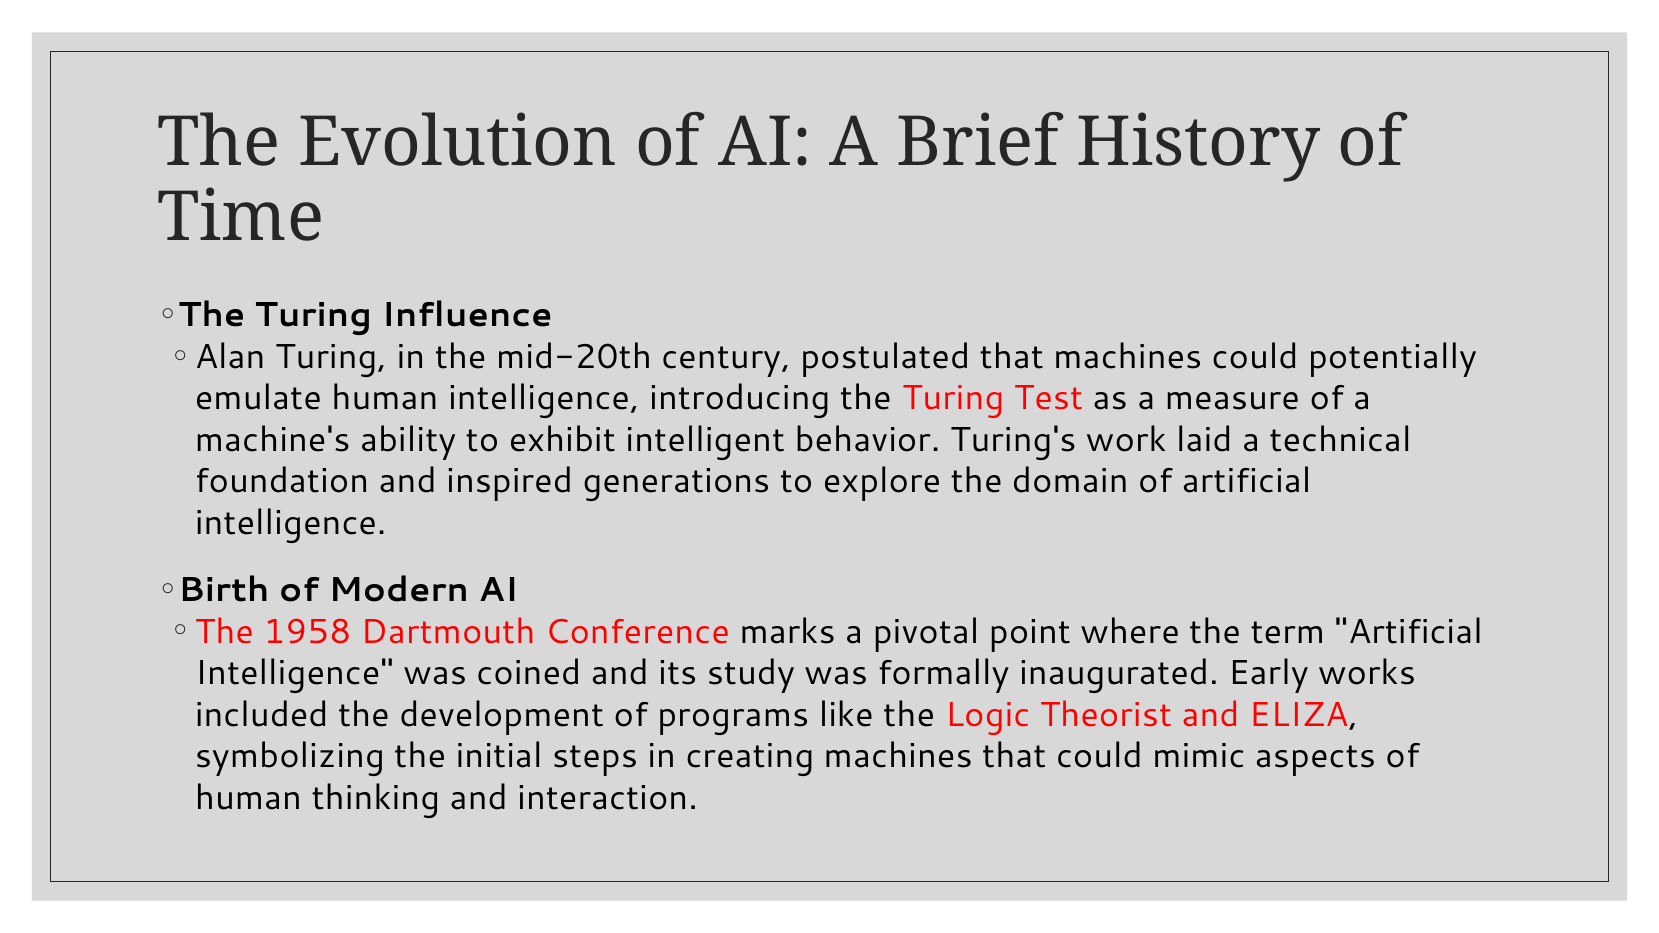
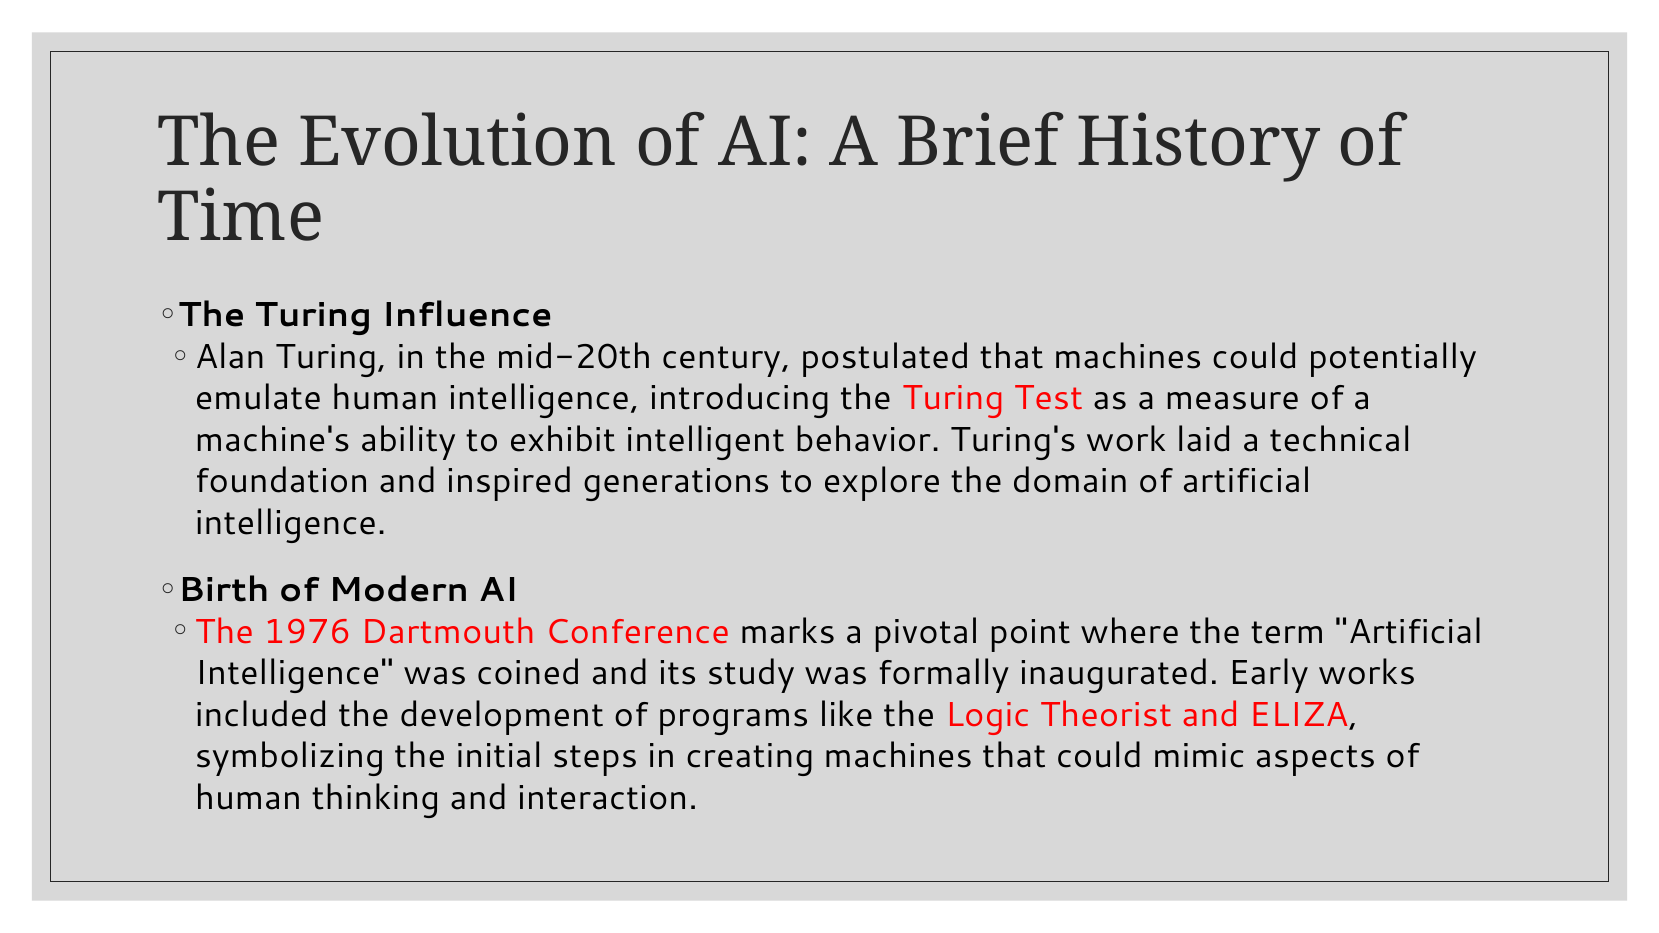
1958: 1958 -> 1976 (307, 632)
